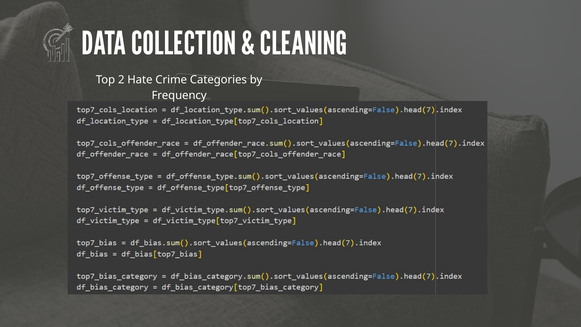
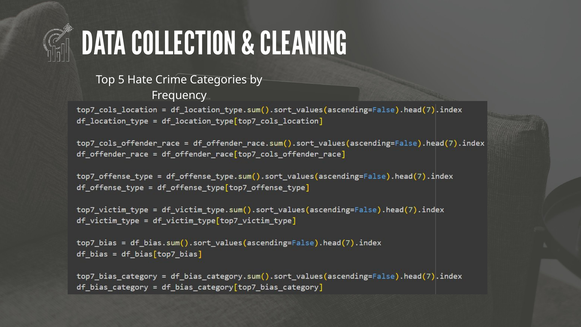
2: 2 -> 5 (121, 80)
